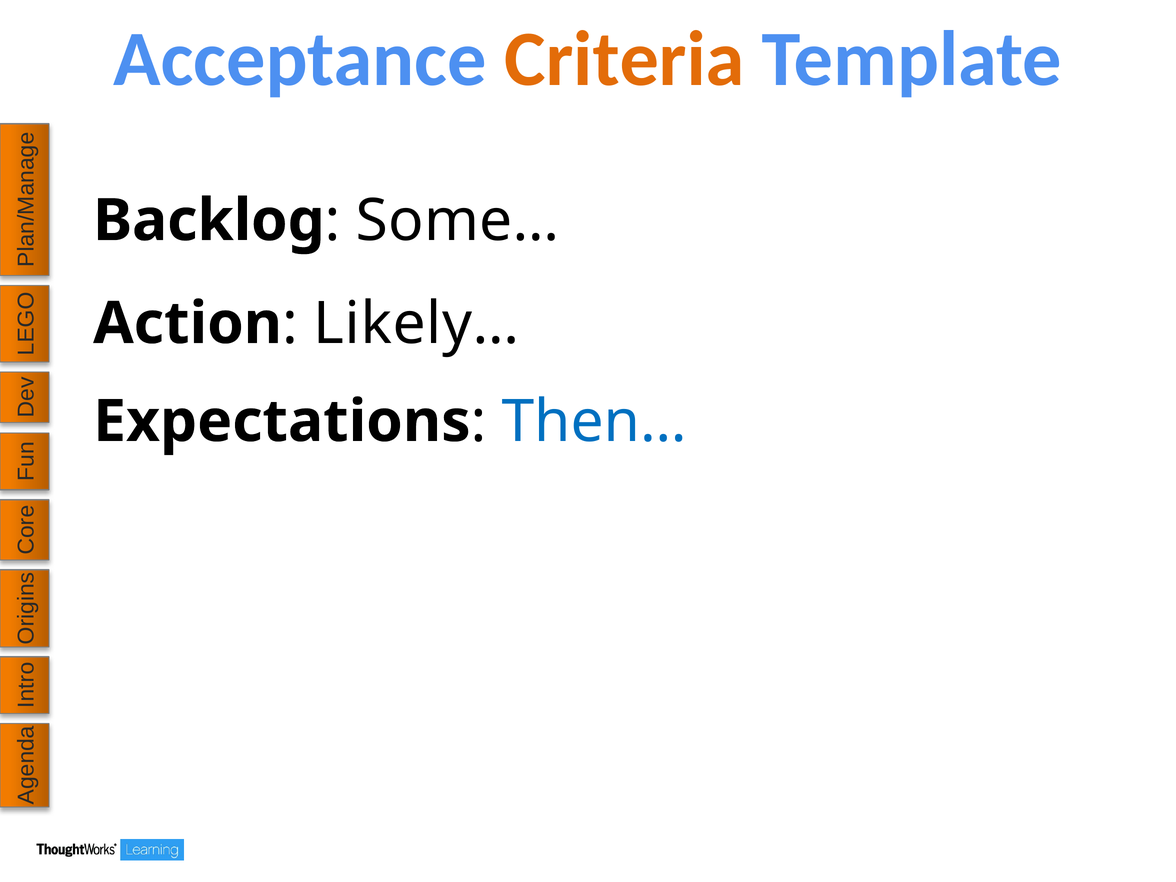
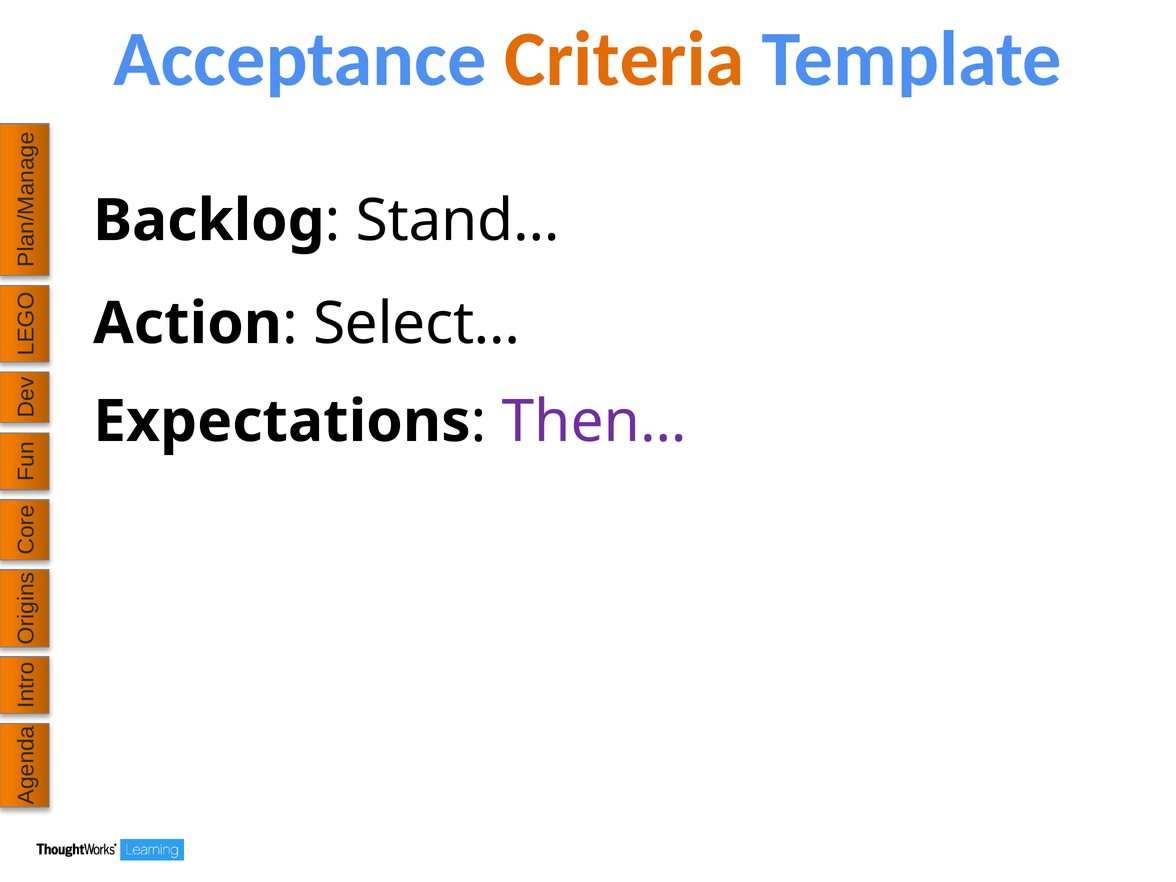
Some…: Some… -> Stand… (458, 221)
Likely…: Likely… -> Select… (417, 324)
Then… colour: blue -> purple (594, 422)
